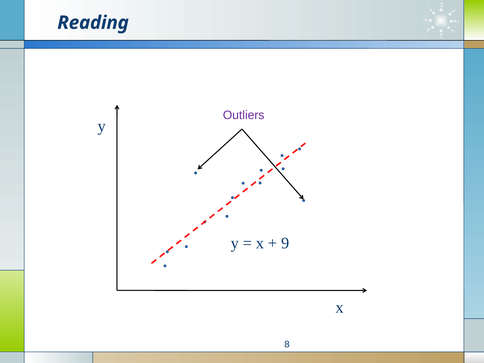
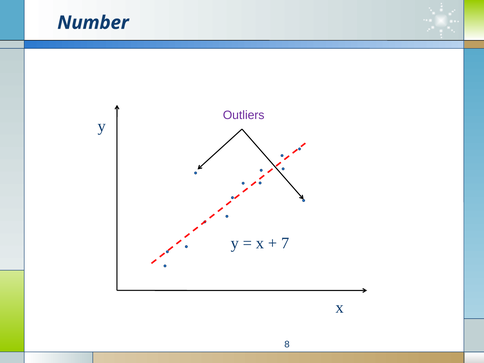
Reading: Reading -> Number (93, 23)
9: 9 -> 7 (285, 243)
